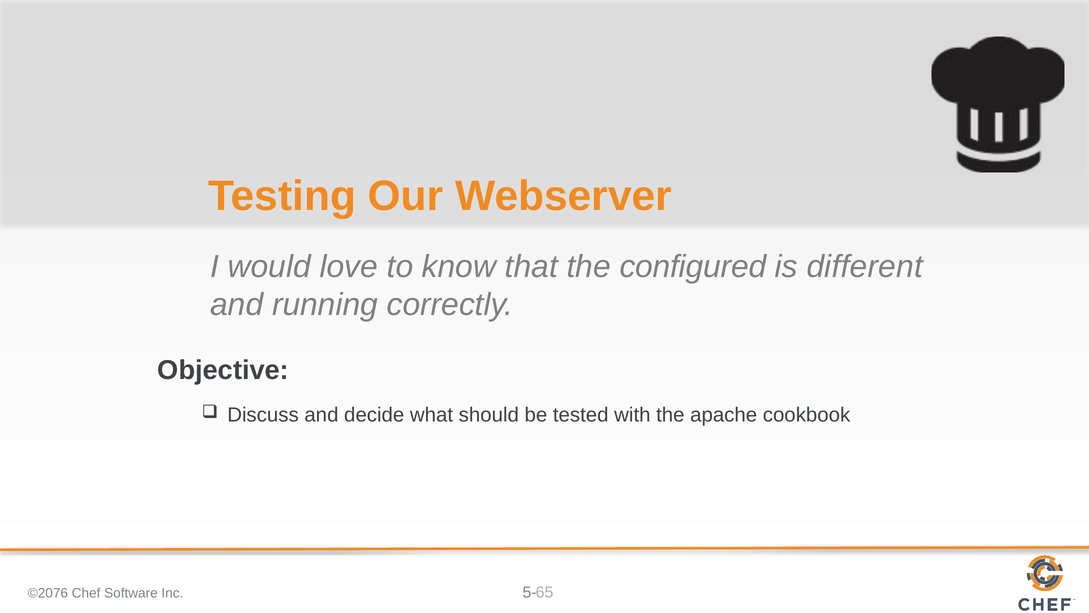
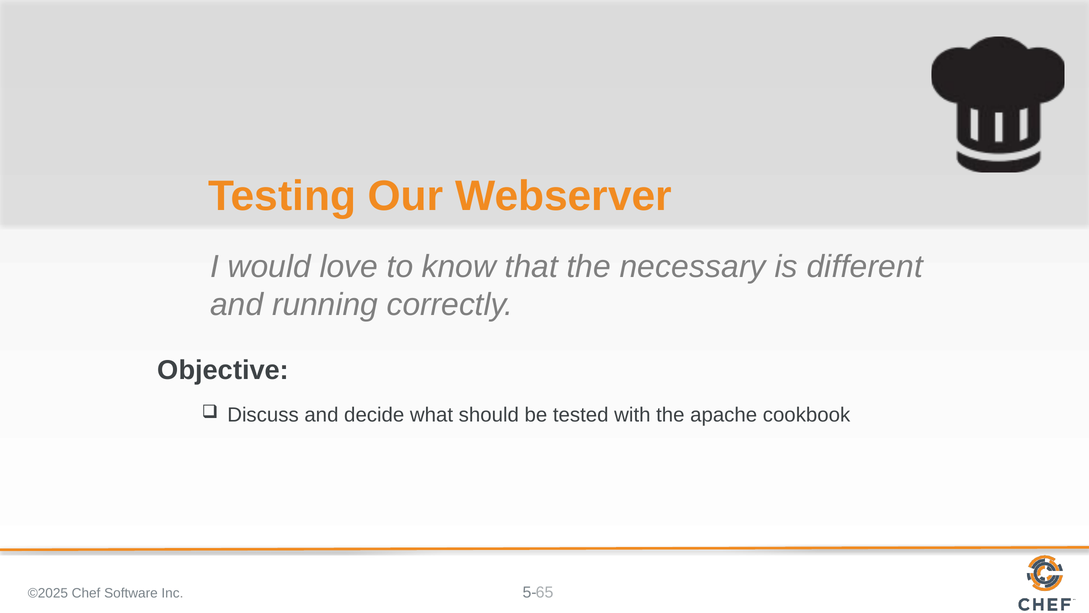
configured: configured -> necessary (693, 266)
©2076: ©2076 -> ©2025 (48, 593)
